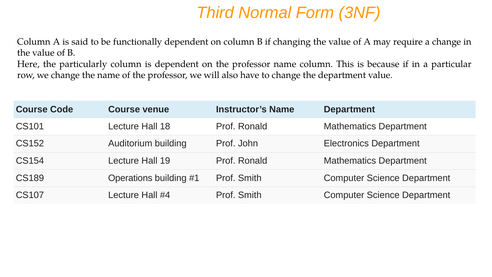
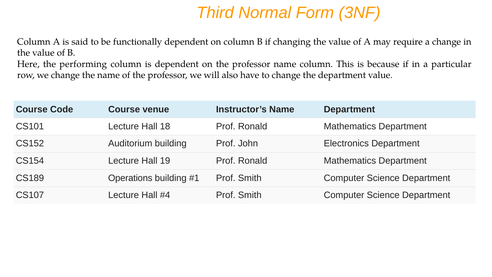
particularly: particularly -> performing (83, 64)
